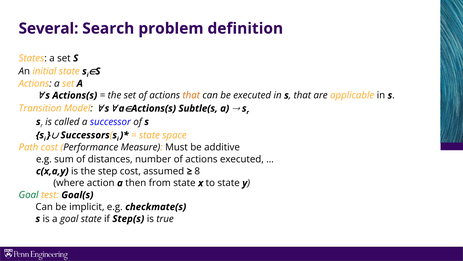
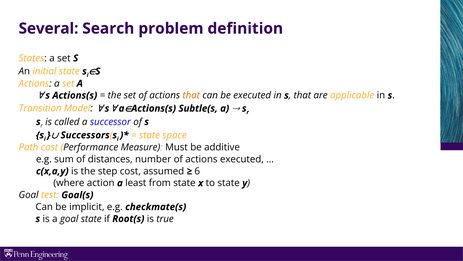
8: 8 -> 6 (197, 171)
then: then -> least (136, 183)
Goal colour: green -> black (29, 195)
Step(s: Step(s -> Root(s (128, 218)
